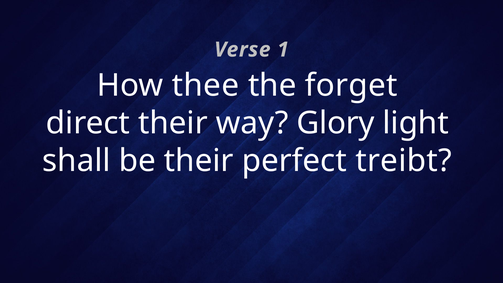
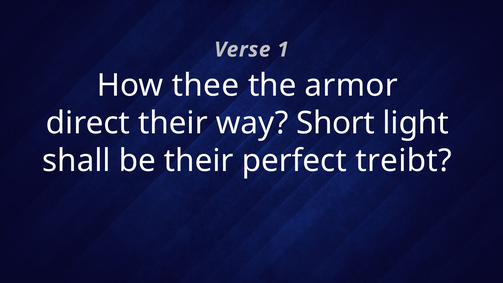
forget: forget -> armor (351, 85)
Glory: Glory -> Short (336, 123)
